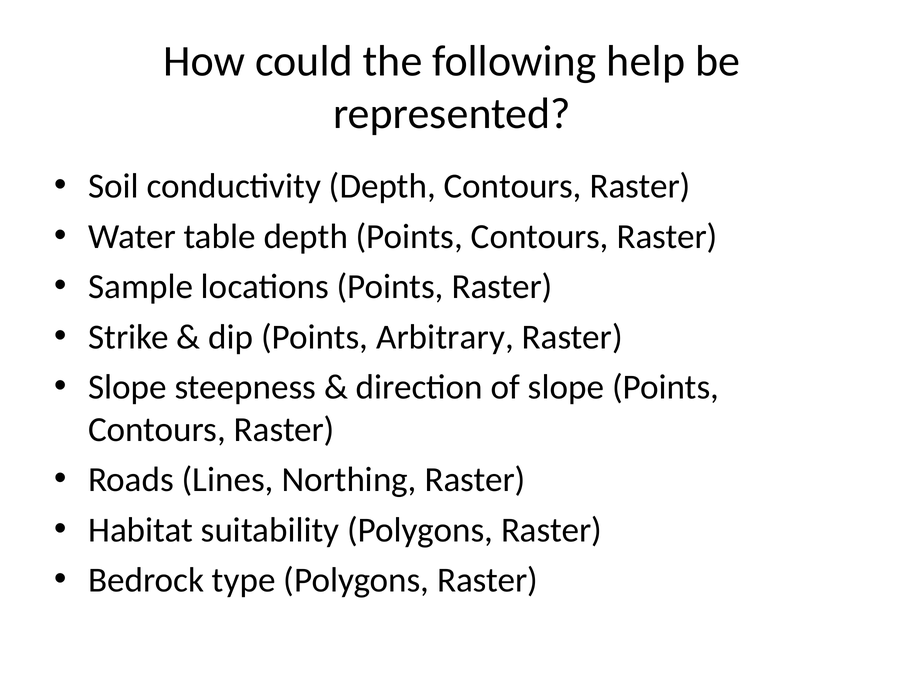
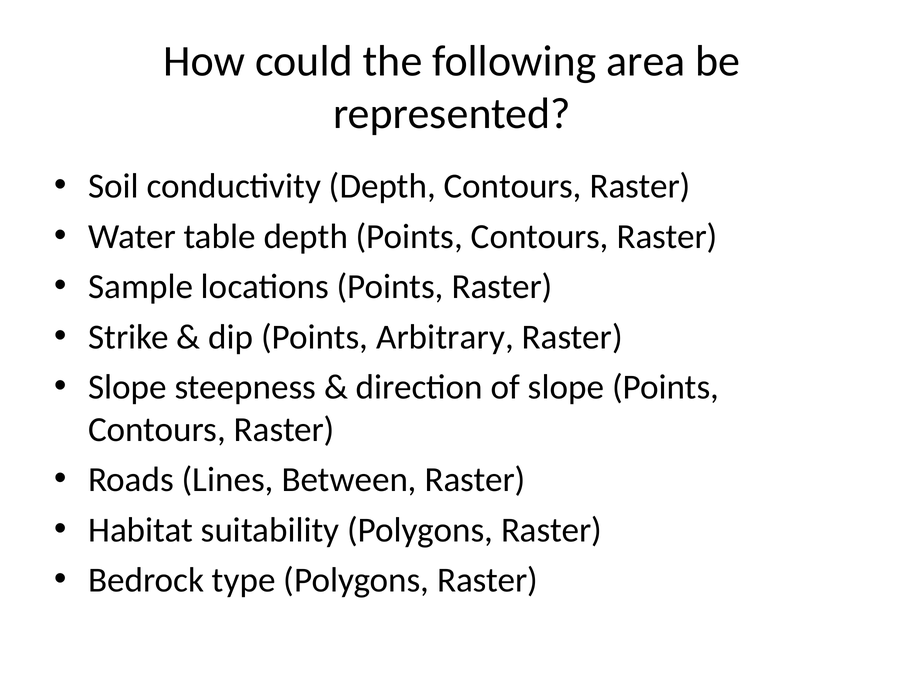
help: help -> area (646, 61)
Northing: Northing -> Between (349, 480)
